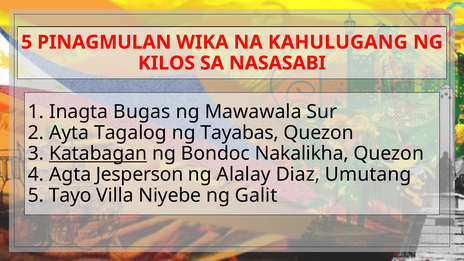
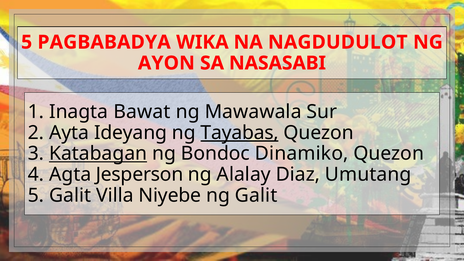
PINAGMULAN: PINAGMULAN -> PAGBABADYA (104, 42)
KAHULUGANG: KAHULUGANG -> NAGDUDULOT (338, 42)
KILOS: KILOS -> AYON (166, 63)
Bugas: Bugas -> Bawat (142, 112)
Tagalog: Tagalog -> Ideyang (131, 133)
Tayabas underline: none -> present (240, 133)
Nakalikha: Nakalikha -> Dinamiko (302, 154)
5 Tayo: Tayo -> Galit (70, 195)
